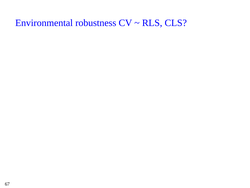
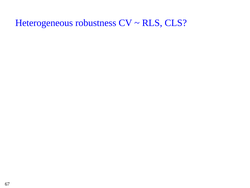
Environmental: Environmental -> Heterogeneous (44, 23)
